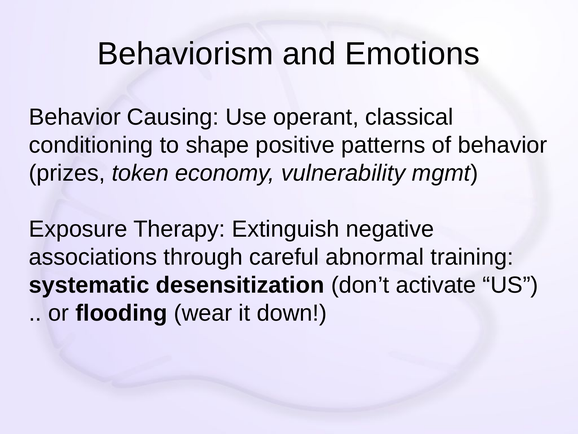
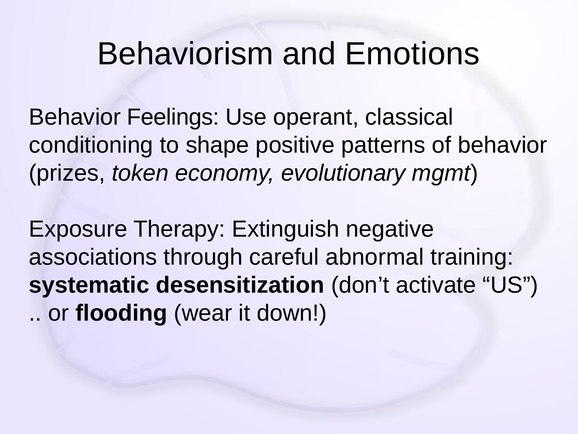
Causing: Causing -> Feelings (173, 117)
vulnerability: vulnerability -> evolutionary (343, 173)
